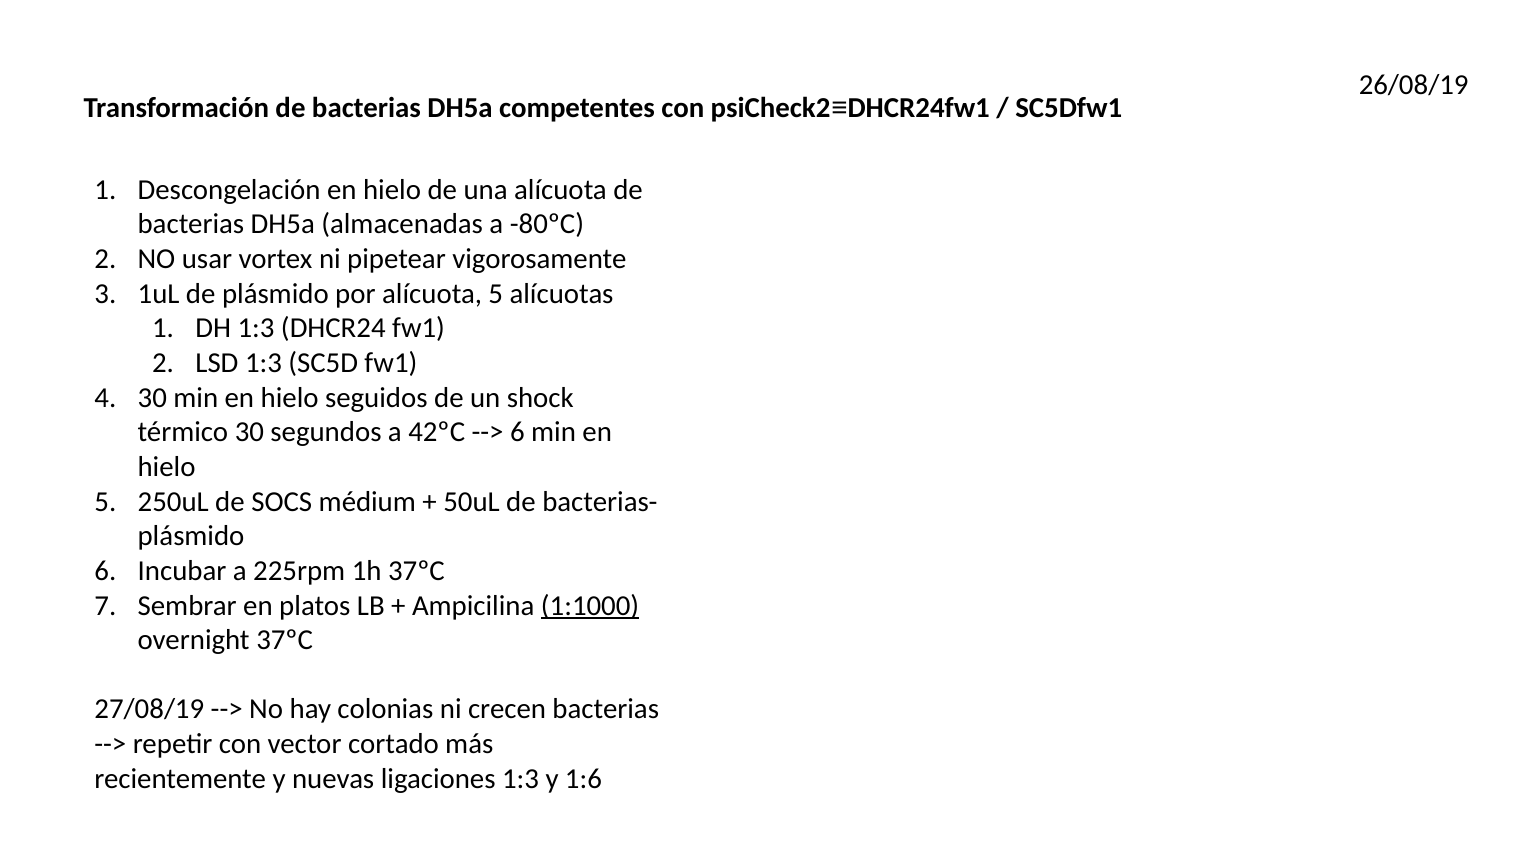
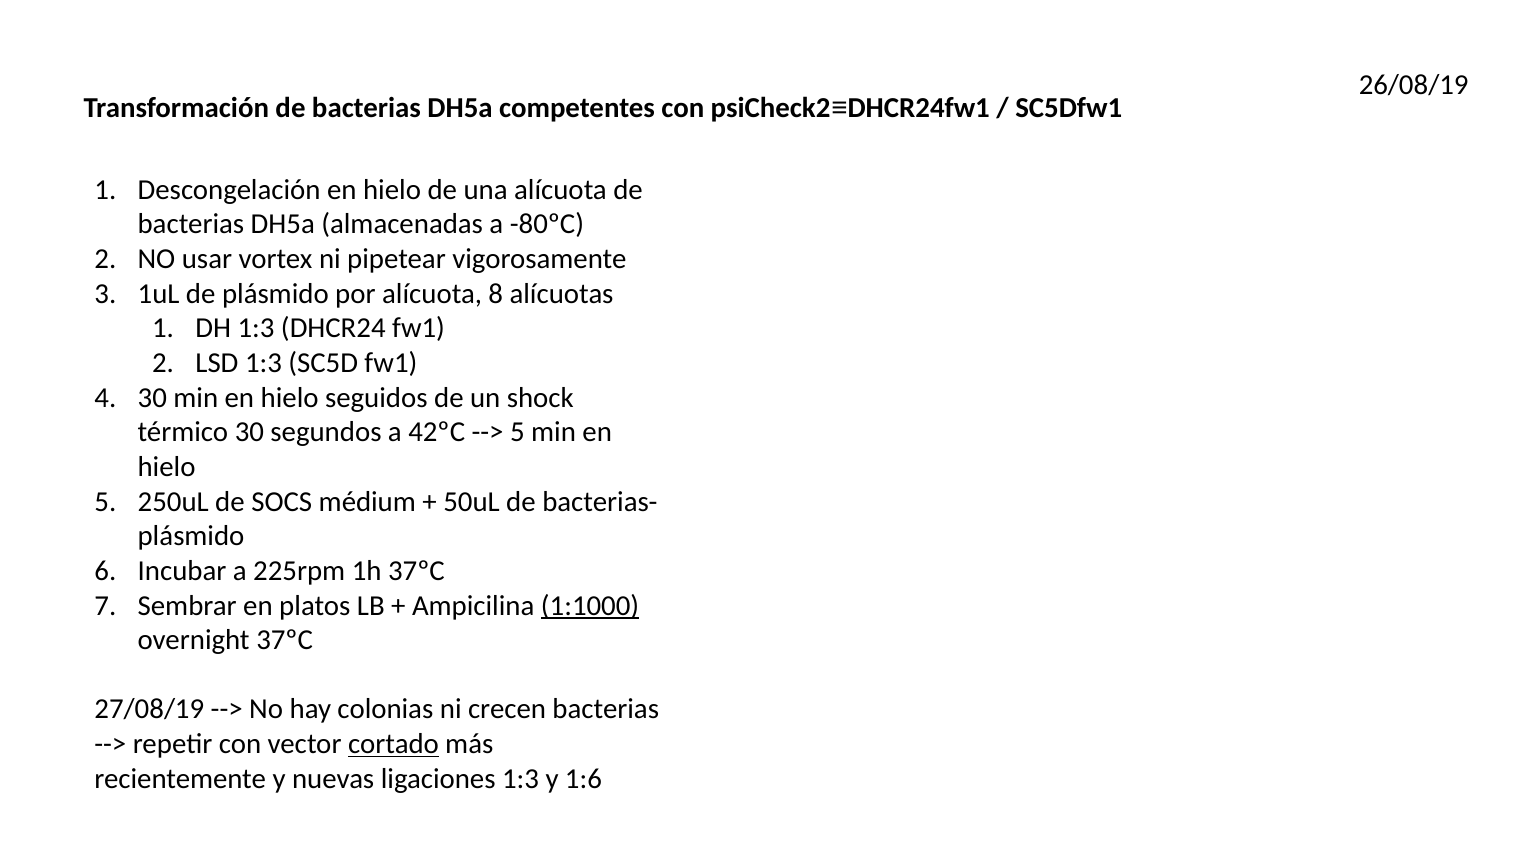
alícuota 5: 5 -> 8 (496, 294)
6: 6 -> 5 (517, 432)
cortado underline: none -> present (393, 744)
